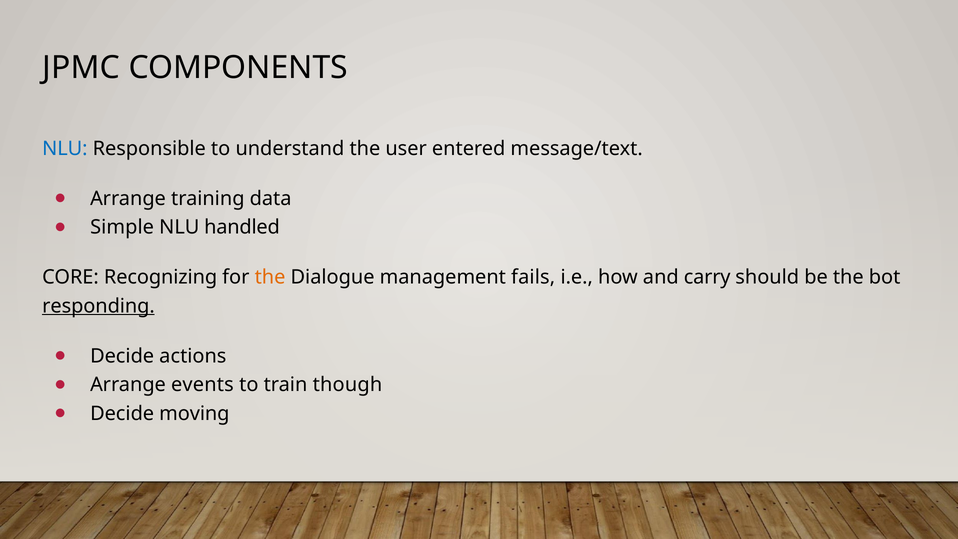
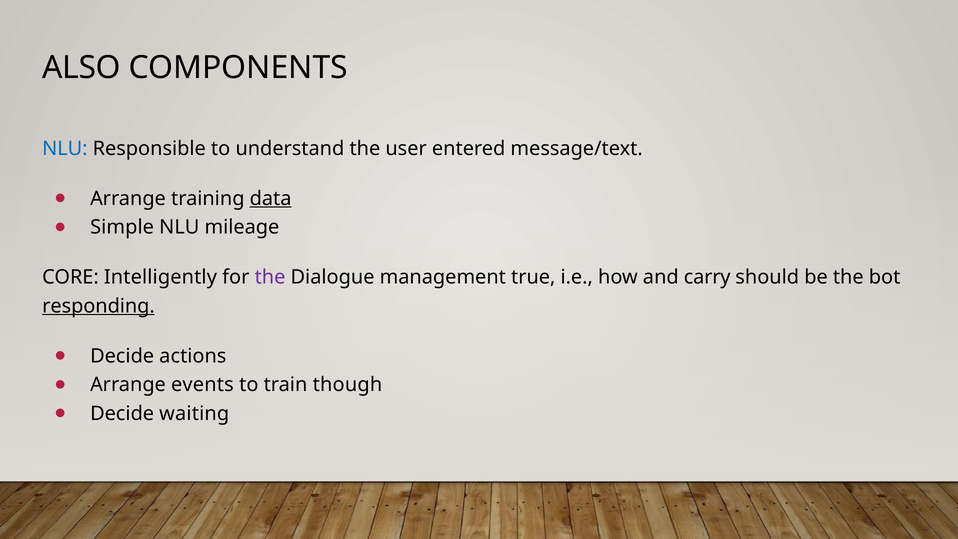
JPMC: JPMC -> ALSO (81, 68)
data underline: none -> present (271, 198)
handled: handled -> mileage (242, 227)
Recognizing: Recognizing -> Intelligently (160, 277)
the colour: orange -> purple (270, 277)
fails: fails -> true (533, 277)
moving: moving -> waiting (194, 413)
